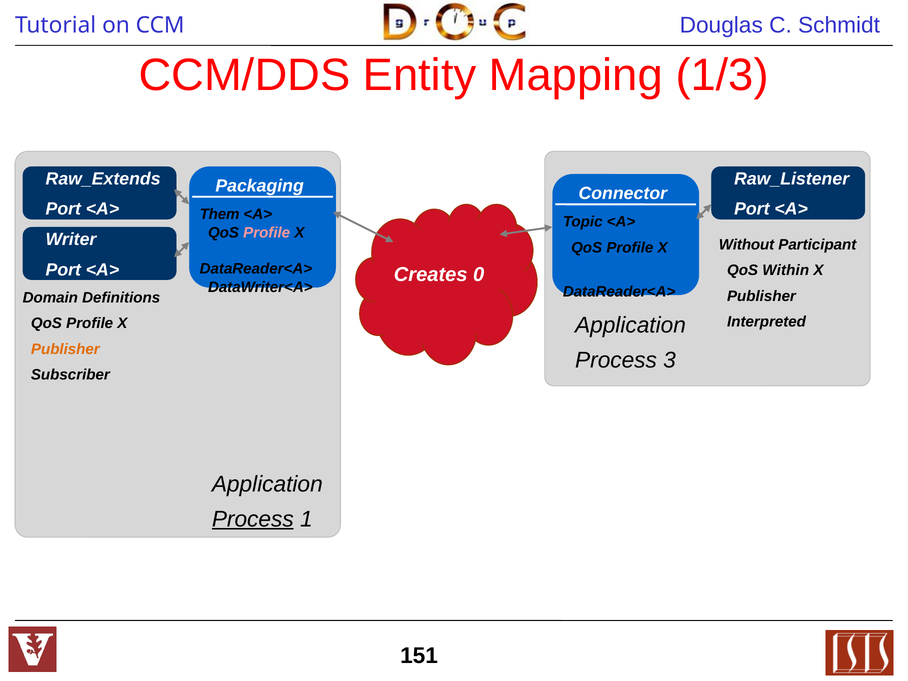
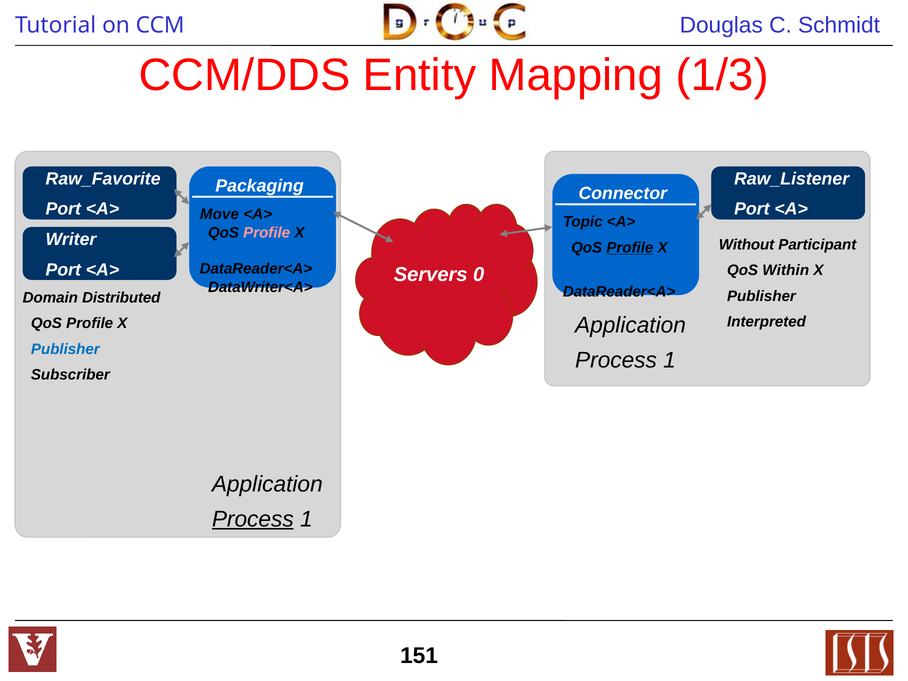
Raw_Extends: Raw_Extends -> Raw_Favorite (103, 179)
Them: Them -> Move (219, 214)
Profile underline: none -> present (630, 248)
Creates: Creates -> Servers (431, 274)
Definitions: Definitions -> Distributed (121, 298)
Publisher colour: orange -> blue (65, 349)
3: 3 -> 1 (670, 360)
